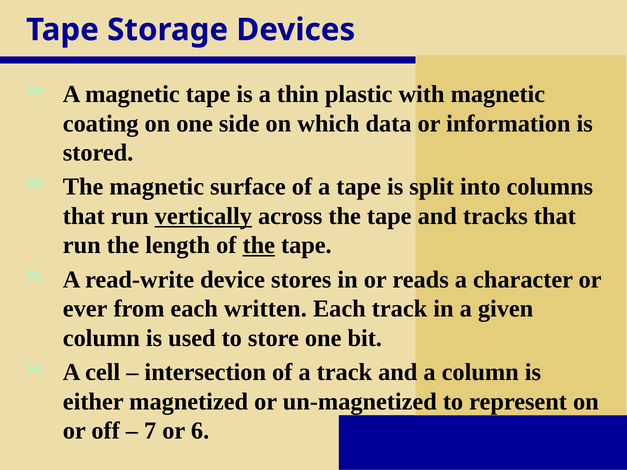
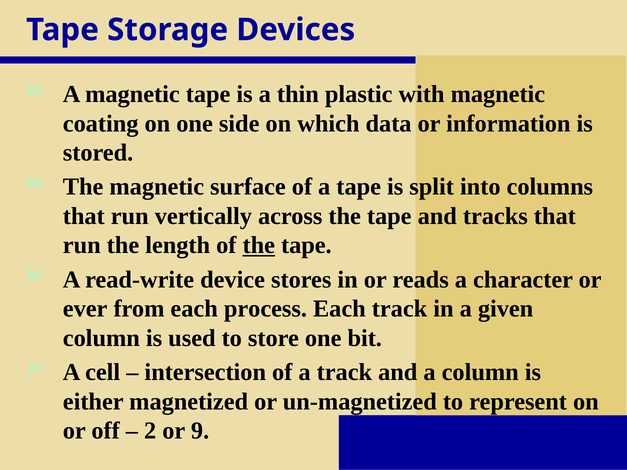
vertically underline: present -> none (203, 216)
written: written -> process (265, 309)
7: 7 -> 2 (150, 431)
6: 6 -> 9 (200, 431)
